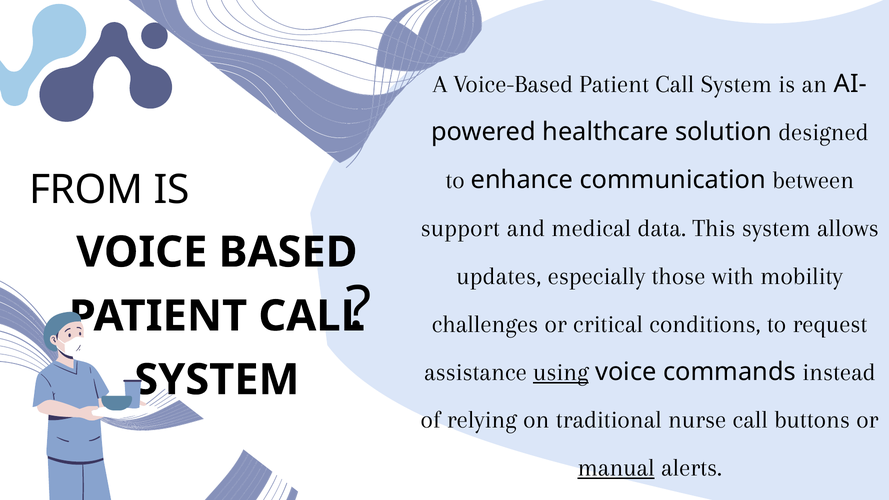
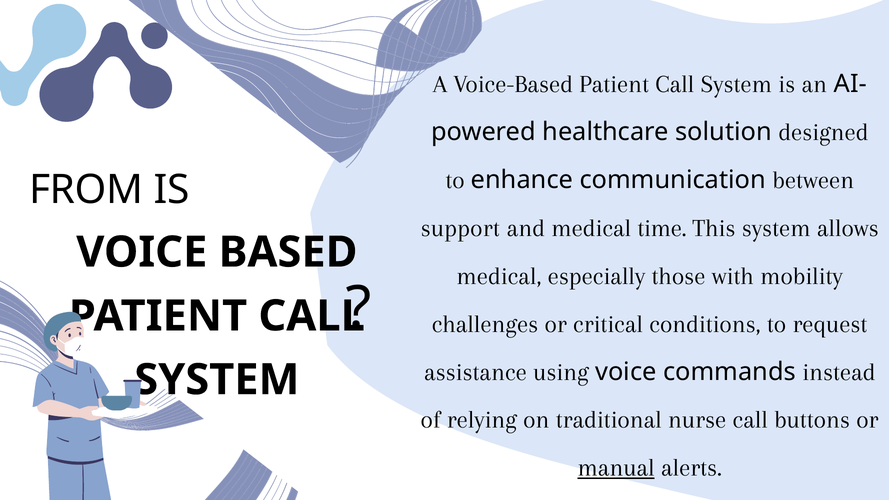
data: data -> time (662, 228)
updates: updates -> medical (499, 276)
using underline: present -> none (561, 372)
